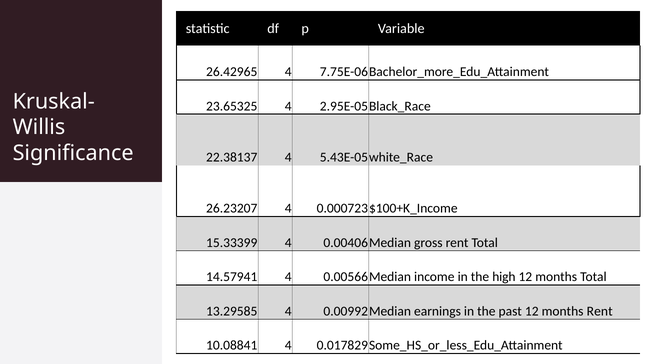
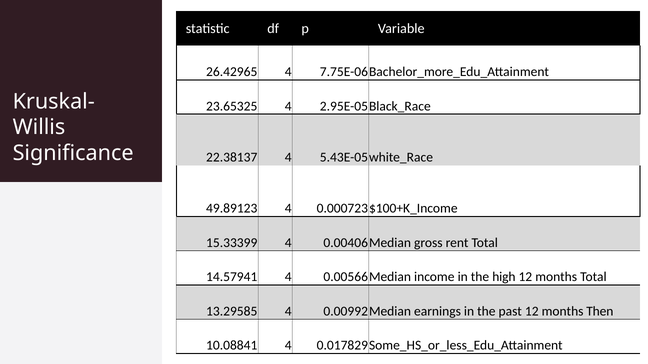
26.23207: 26.23207 -> 49.89123 (232, 209)
months Rent: Rent -> Then (600, 312)
